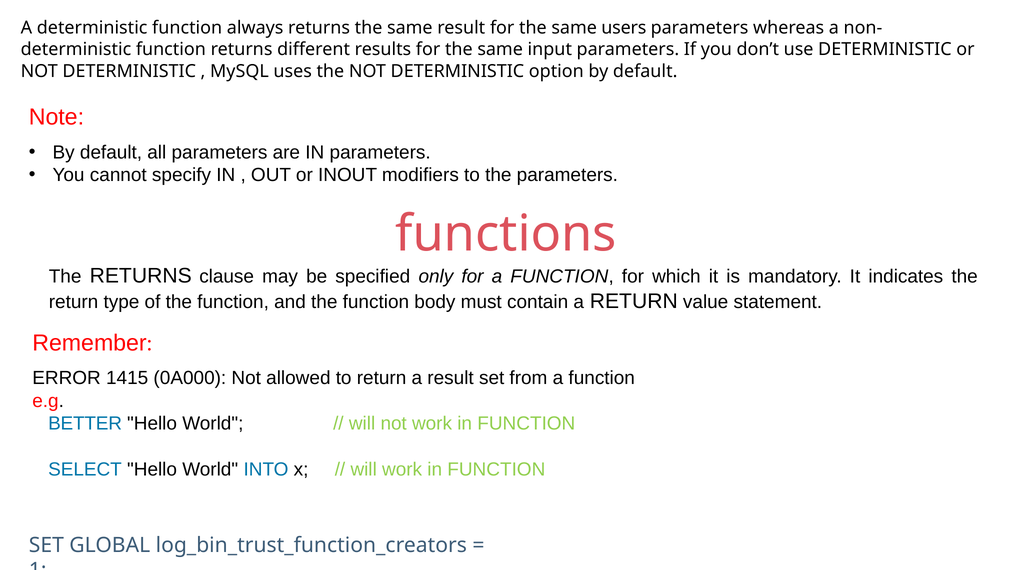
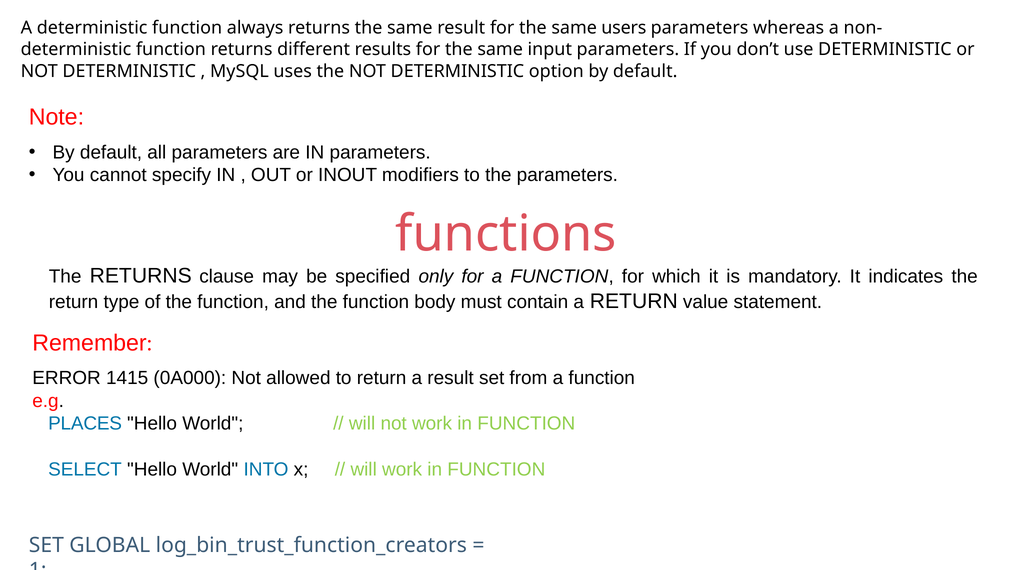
BETTER: BETTER -> PLACES (85, 423)
